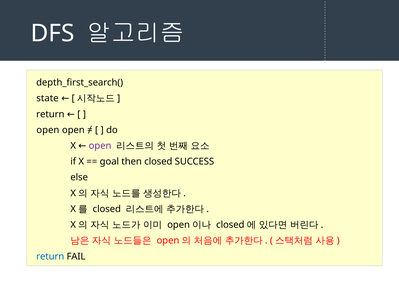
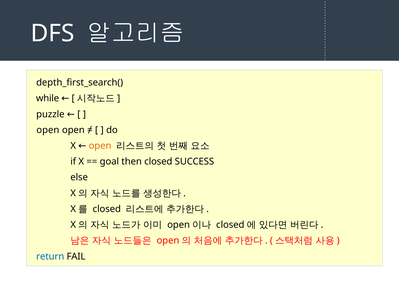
state: state -> while (48, 98)
return: return -> puzzle (50, 114)
open colour: purple -> orange (100, 146)
